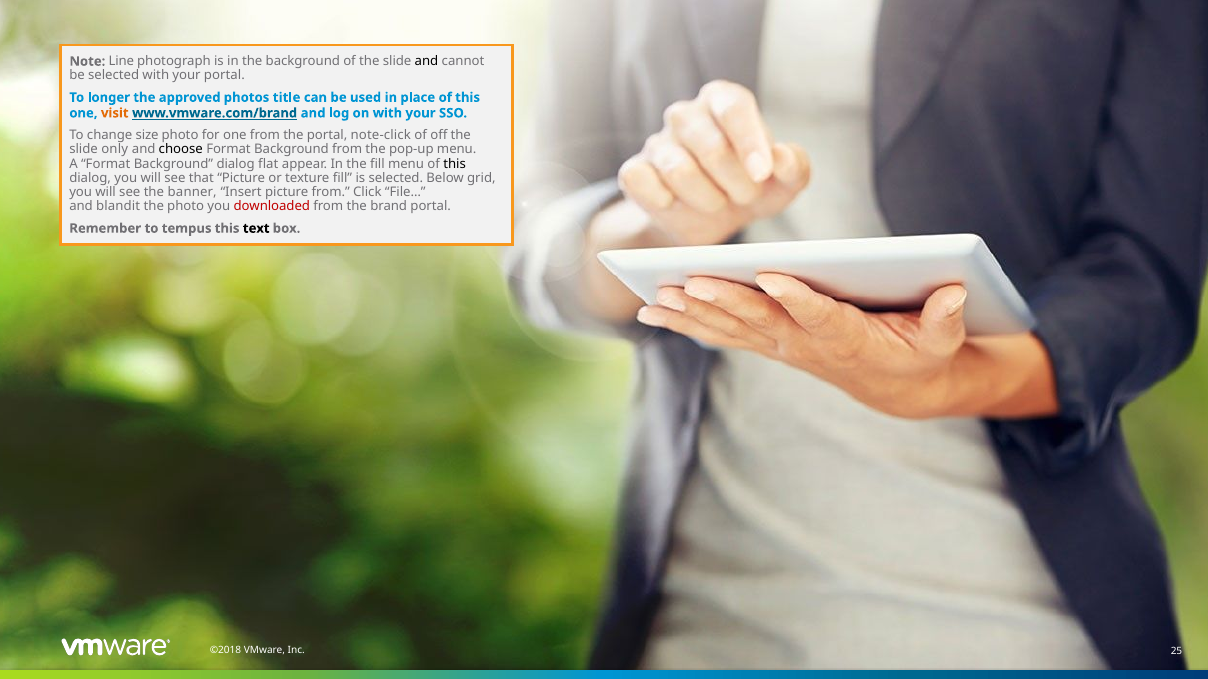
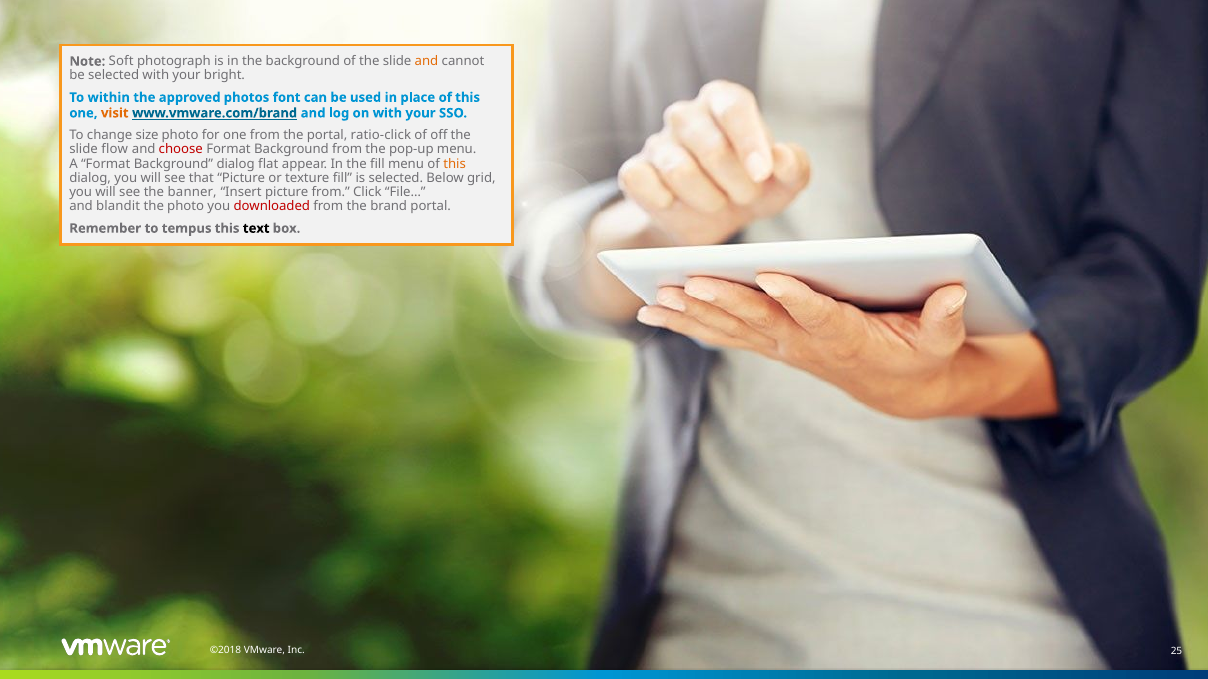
Line: Line -> Soft (121, 61)
and colour: black -> orange (427, 61)
your portal: portal -> bright (224, 76)
longer: longer -> within (109, 98)
title: title -> font (287, 98)
note-click: note-click -> ratio-click (381, 135)
only: only -> flow (115, 150)
choose colour: black -> red (181, 150)
this colour: black -> orange (455, 164)
